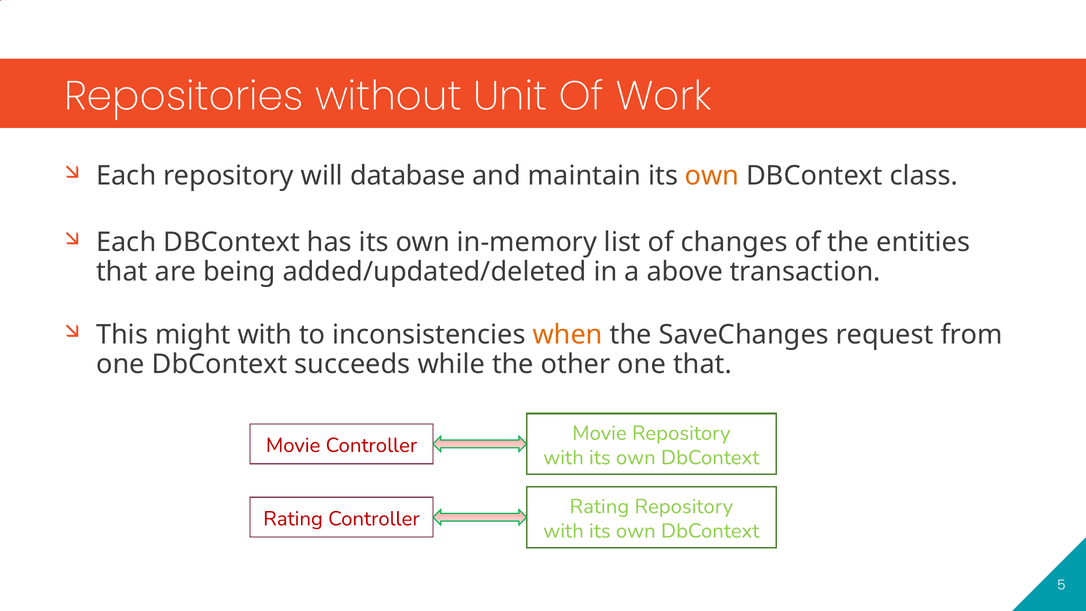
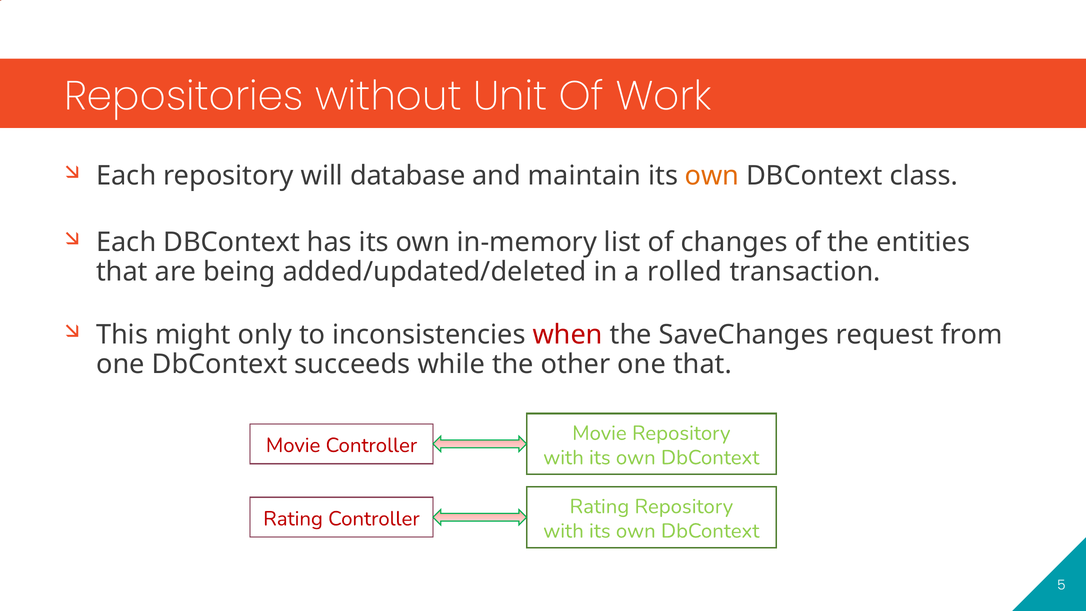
above: above -> rolled (685, 272)
might with: with -> only (265, 335)
when colour: orange -> red (568, 335)
